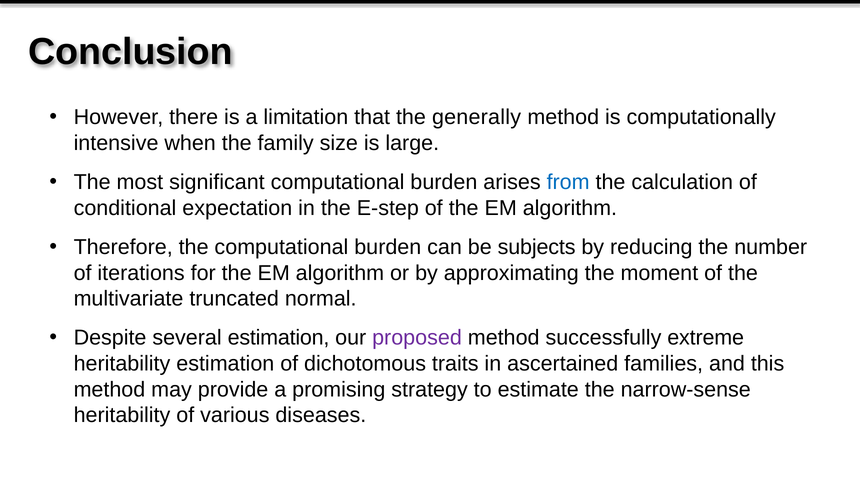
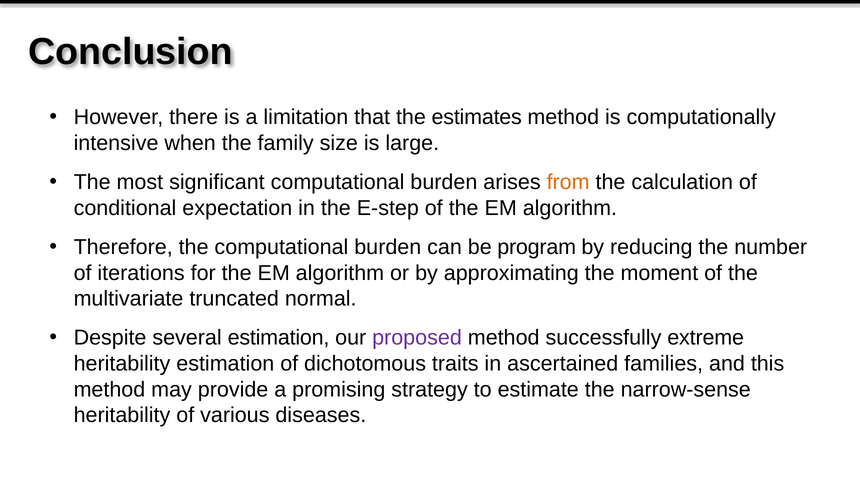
generally: generally -> estimates (477, 117)
from colour: blue -> orange (568, 182)
subjects: subjects -> program (537, 247)
